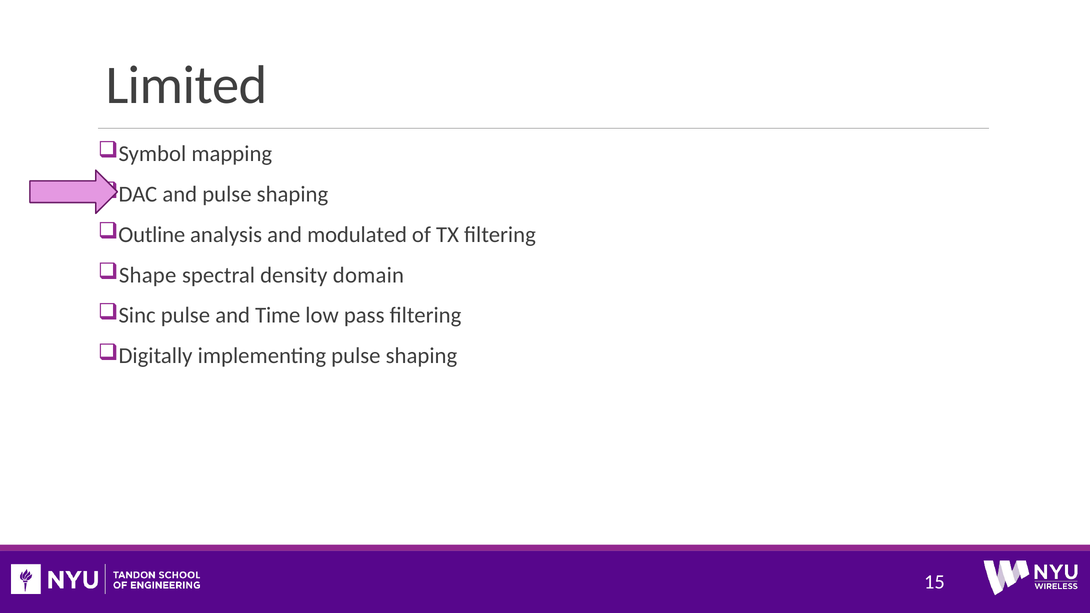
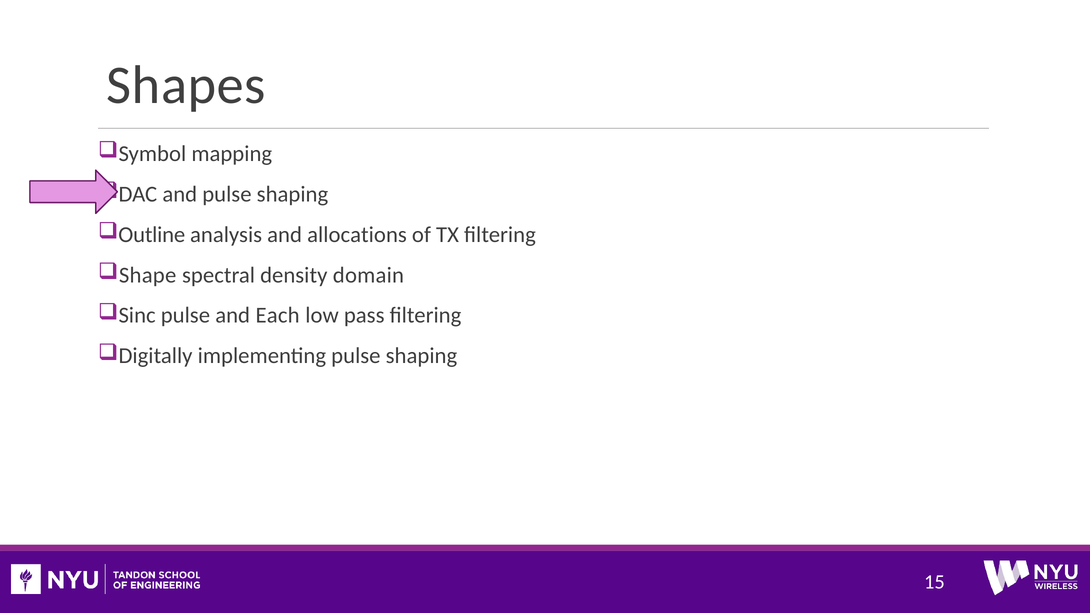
Limited: Limited -> Shapes (186, 85)
modulated: modulated -> allocations (357, 235)
Time: Time -> Each (278, 316)
